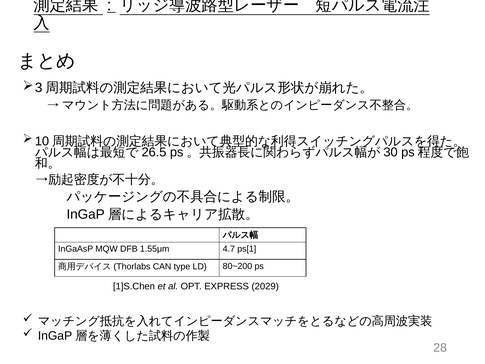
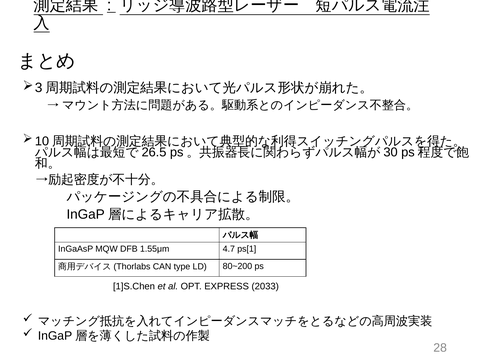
2029: 2029 -> 2033 (265, 286)
